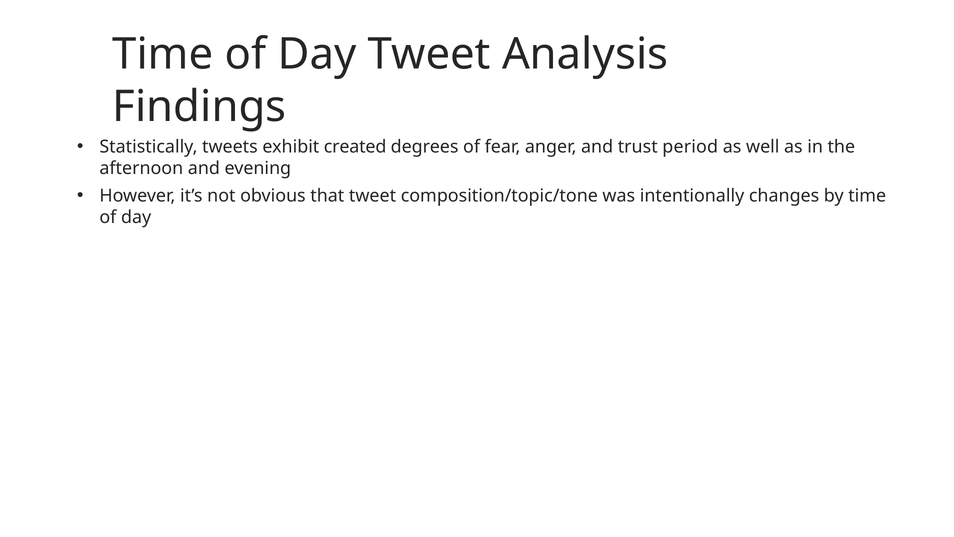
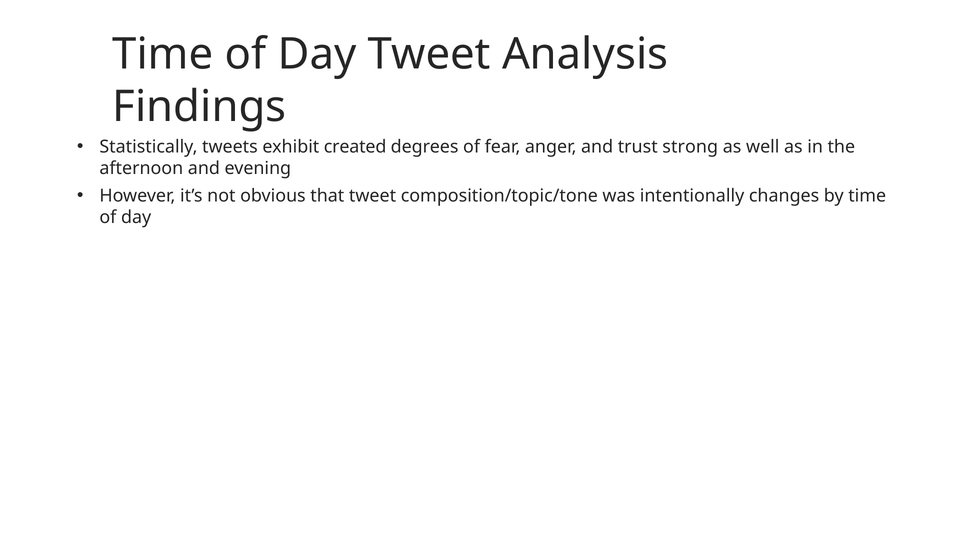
period: period -> strong (690, 147)
